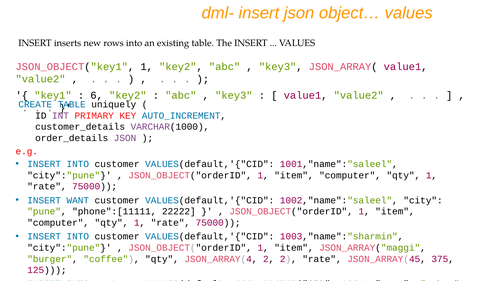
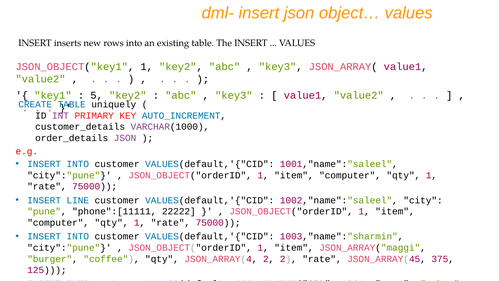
6: 6 -> 5 (97, 95)
WANT: WANT -> LINE (78, 200)
